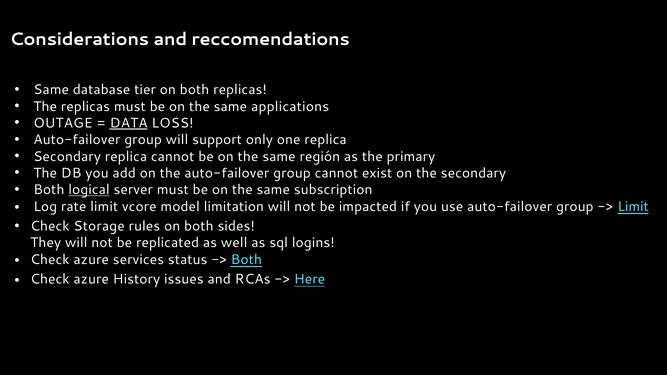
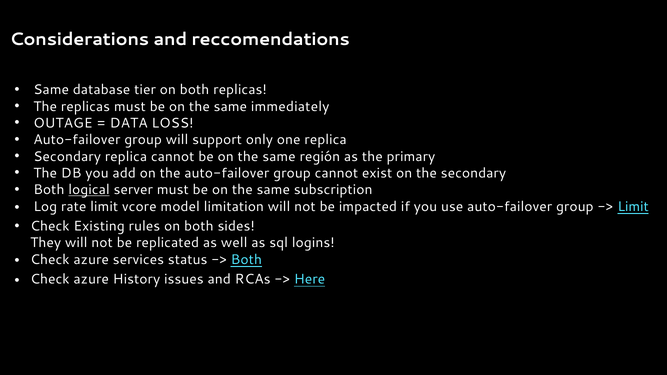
applications: applications -> immediately (290, 106)
DATA underline: present -> none (129, 123)
Storage: Storage -> Existing (99, 226)
